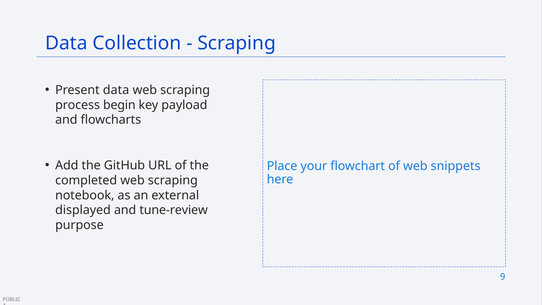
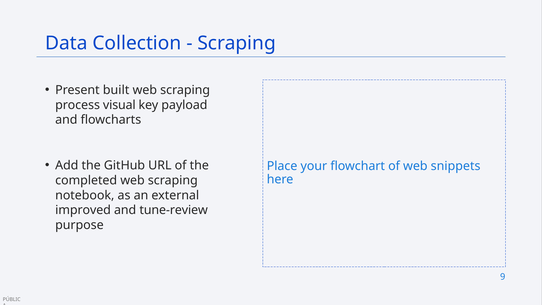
Present data: data -> built (116, 90)
begin: begin -> visual (119, 105)
displayed: displayed -> improved (83, 210)
